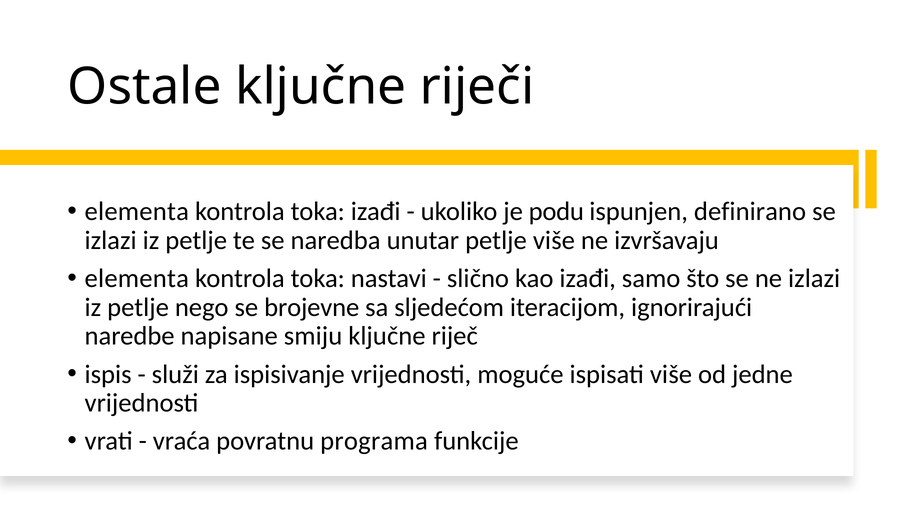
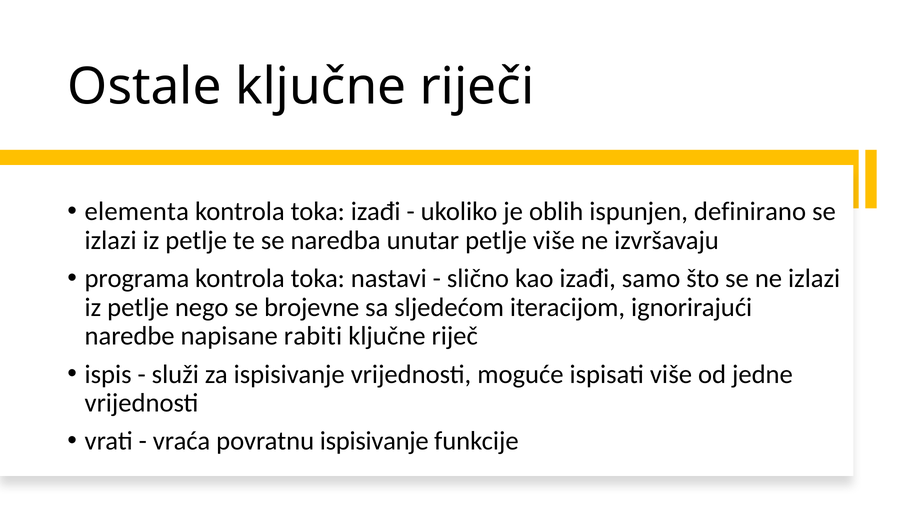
podu: podu -> oblih (556, 212)
elementa: elementa -> programa (137, 279)
smiju: smiju -> rabiti (313, 336)
povratnu programa: programa -> ispisivanje (374, 441)
